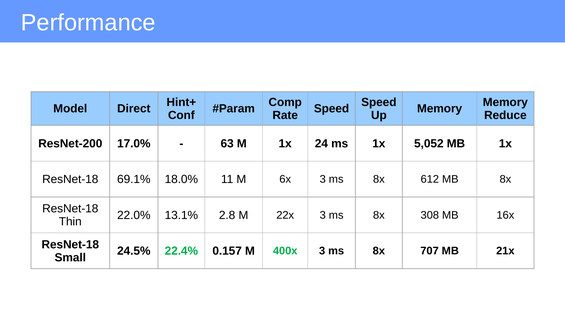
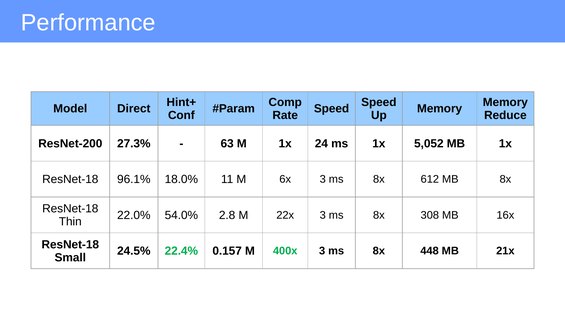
17.0%: 17.0% -> 27.3% (134, 143)
69.1%: 69.1% -> 96.1% (134, 179)
13.1%: 13.1% -> 54.0% (181, 215)
707: 707 -> 448 (430, 251)
